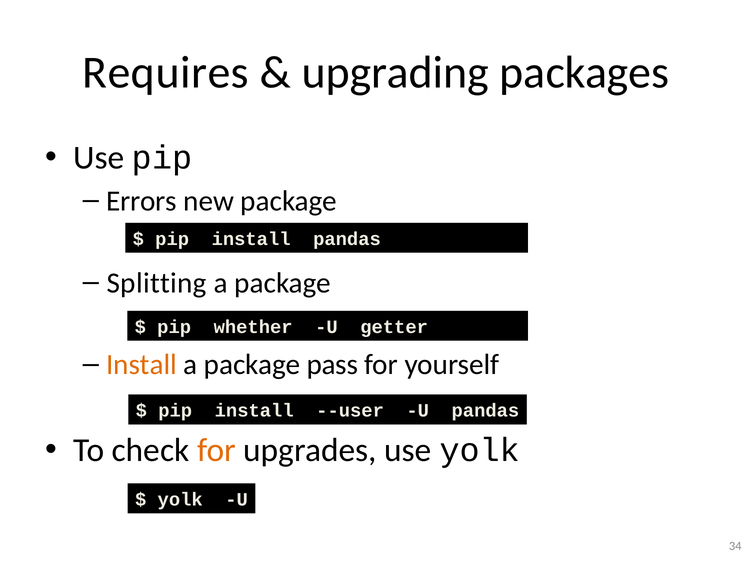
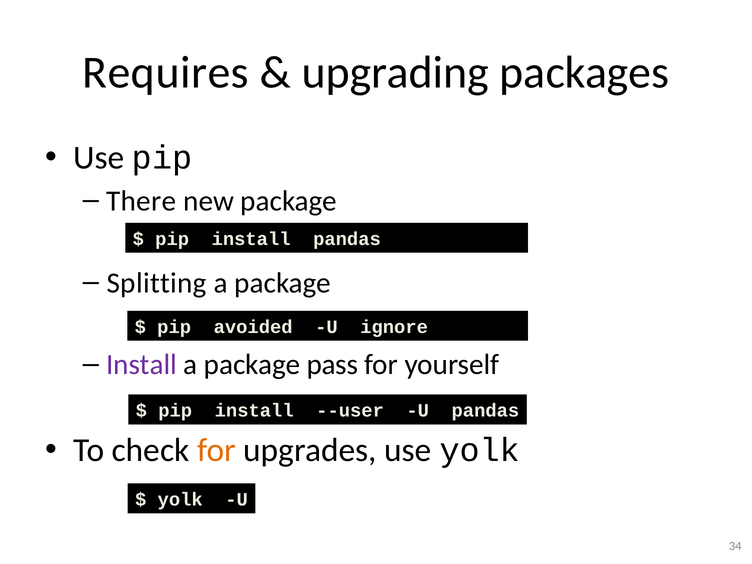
Errors: Errors -> There (141, 201)
whether: whether -> avoided (253, 327)
getter: getter -> ignore (394, 327)
Install colour: orange -> purple (142, 365)
